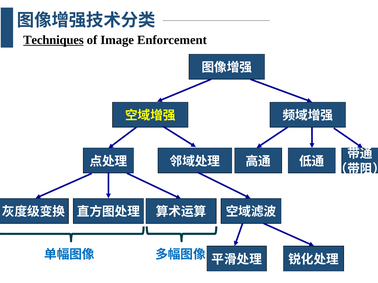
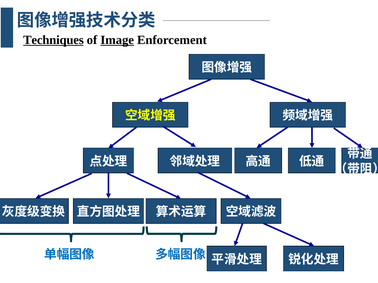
Image underline: none -> present (117, 40)
